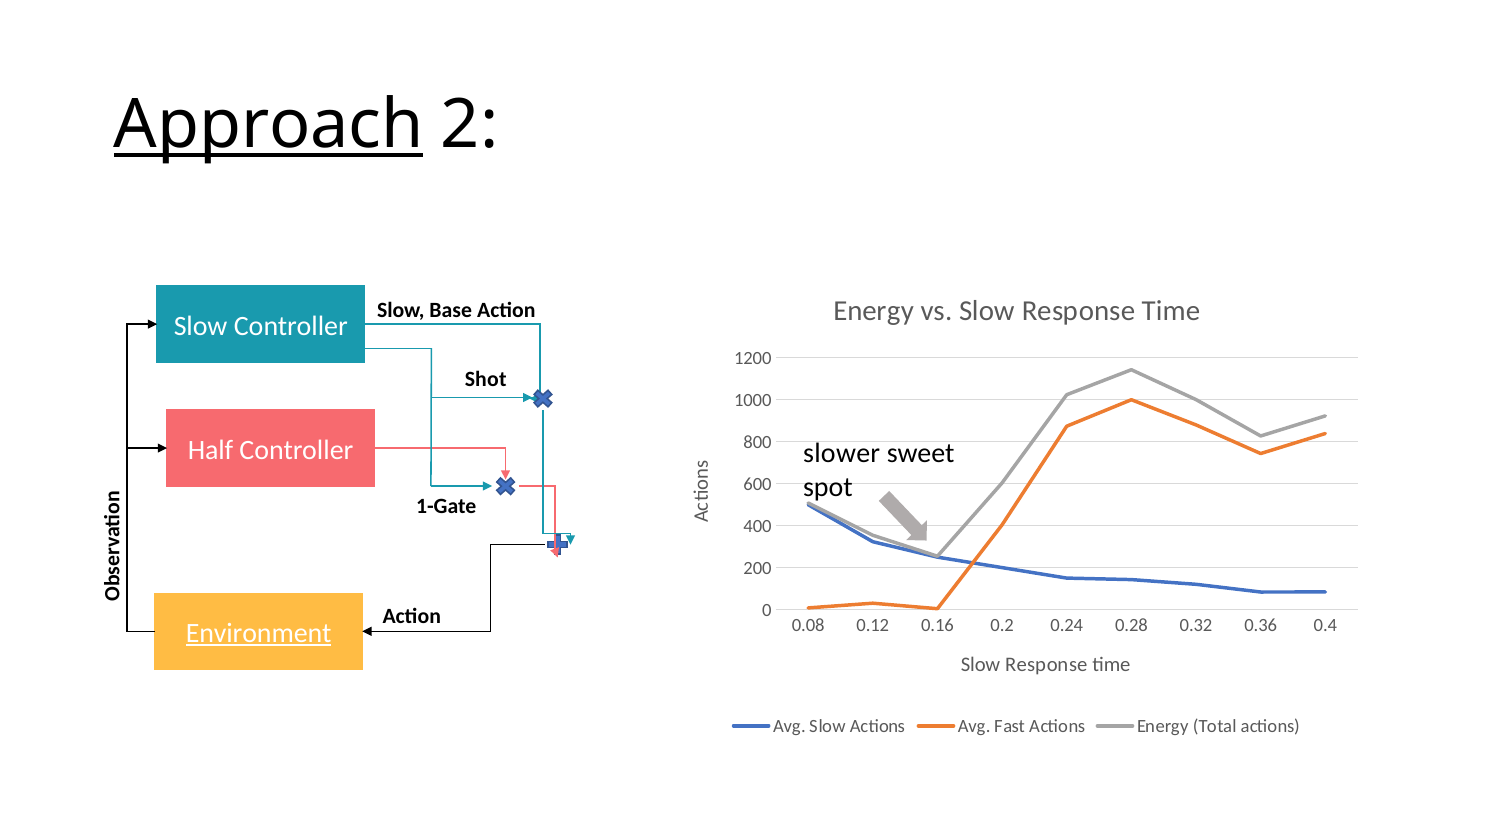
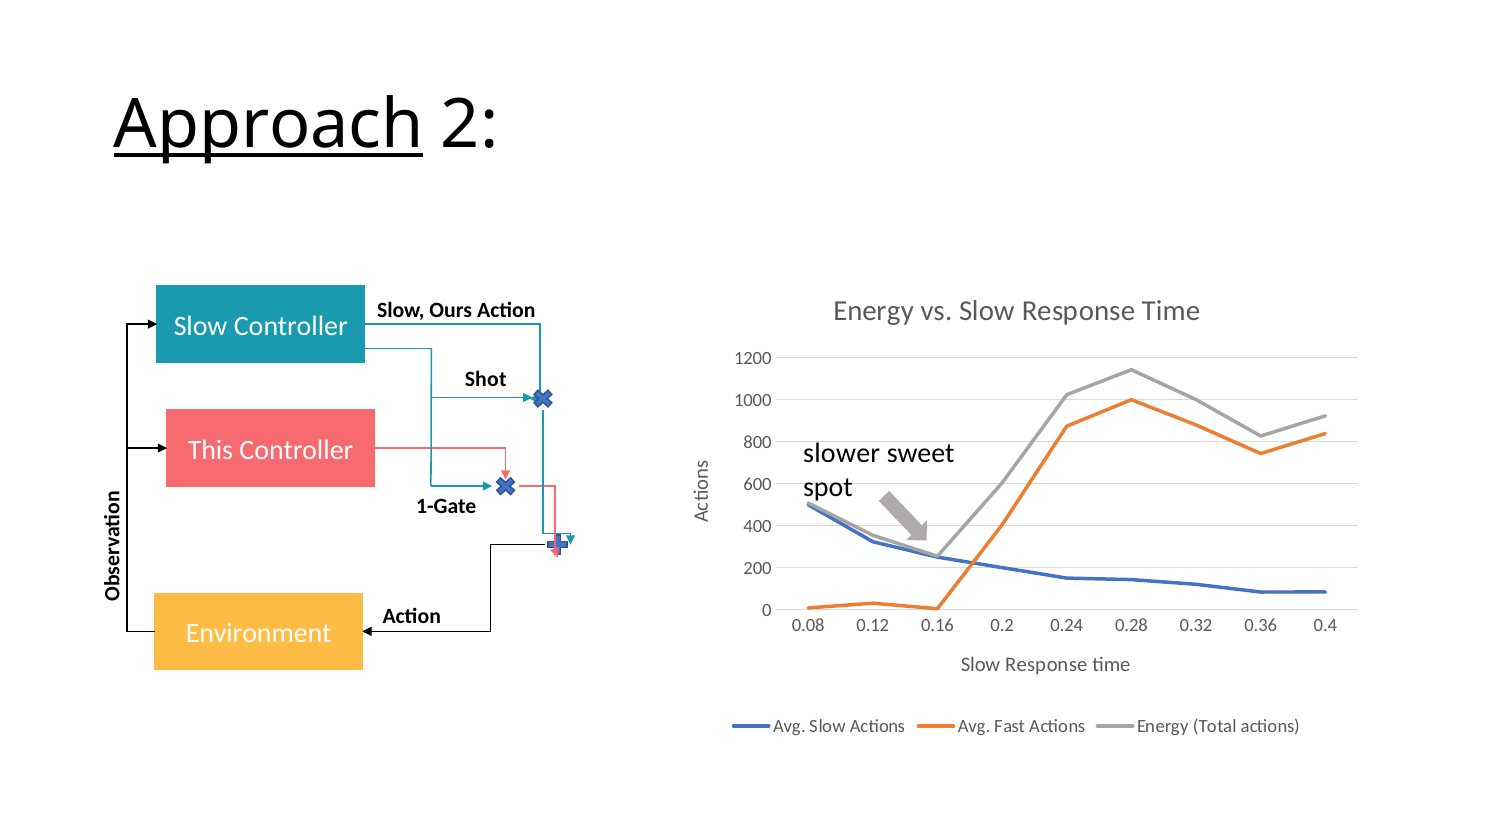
Base: Base -> Ours (451, 310)
Half: Half -> This (210, 450)
Environment underline: present -> none (259, 633)
